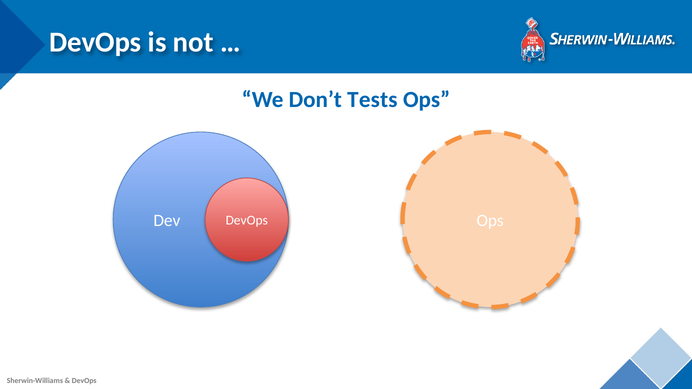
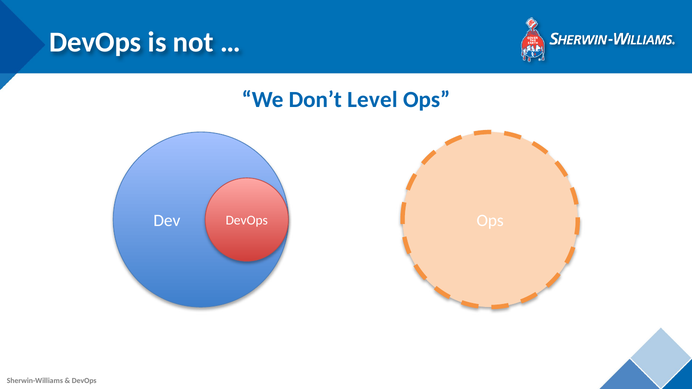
Tests: Tests -> Level (372, 100)
